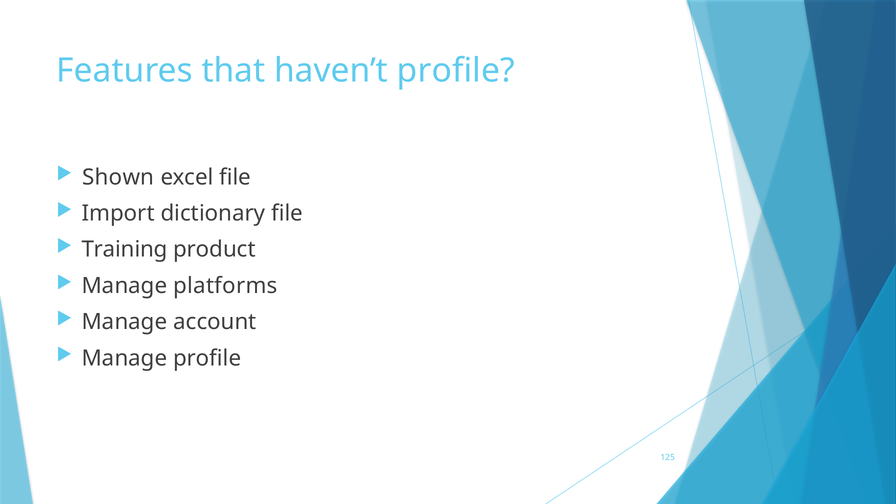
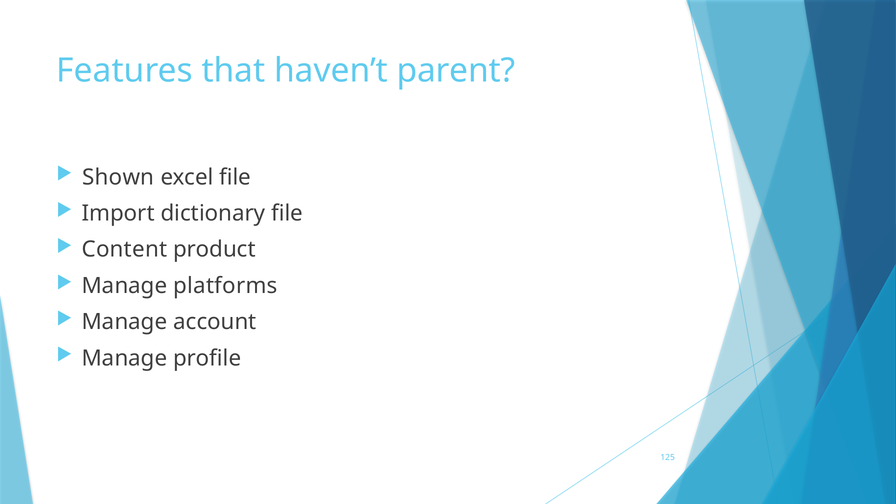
haven’t profile: profile -> parent (456, 71)
Training: Training -> Content (124, 250)
